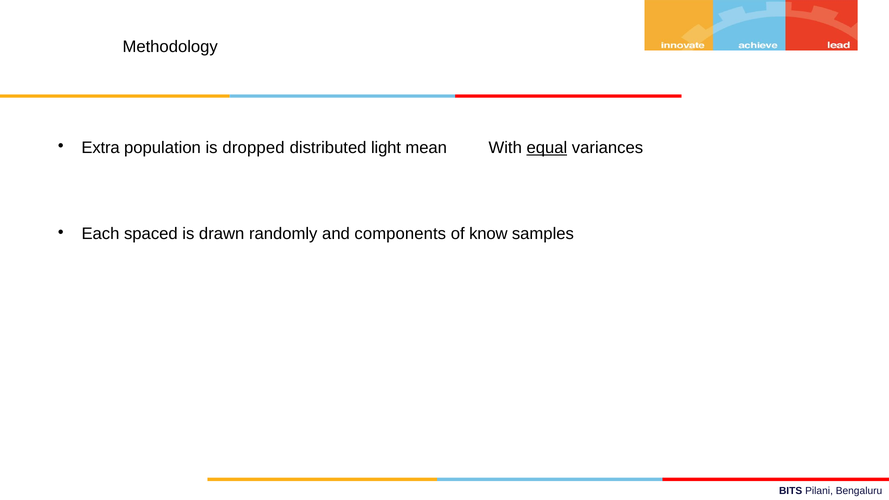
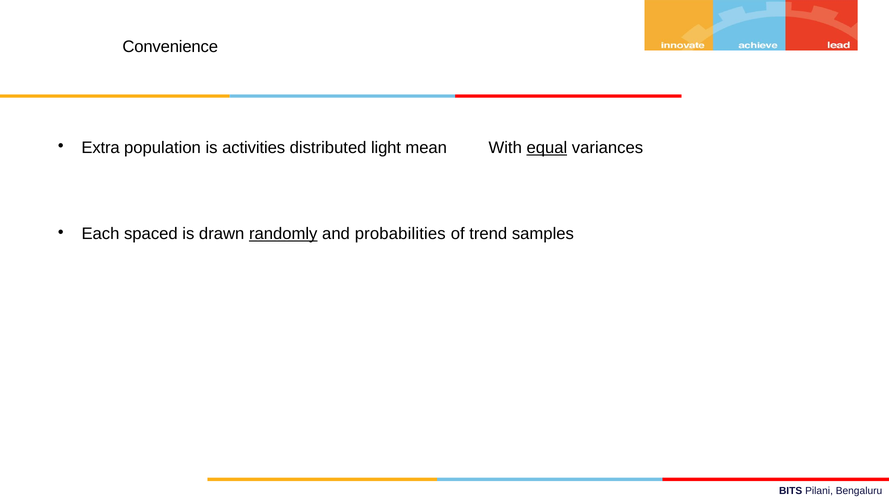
Methodology: Methodology -> Convenience (170, 47)
dropped: dropped -> activities (254, 148)
randomly underline: none -> present (283, 234)
components: components -> probabilities (400, 234)
know: know -> trend (488, 234)
